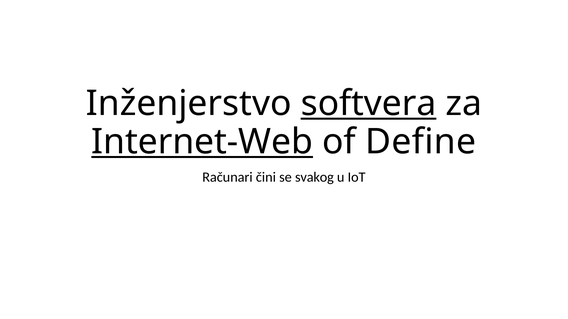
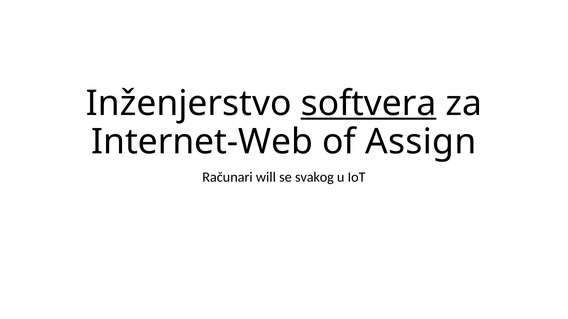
Internet-Web underline: present -> none (202, 142)
Define: Define -> Assign (421, 142)
čini: čini -> will (266, 178)
